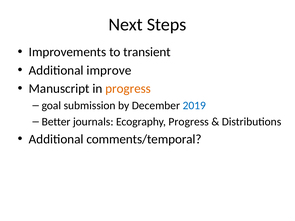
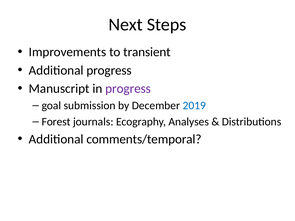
Additional improve: improve -> progress (109, 70)
progress colour: orange -> purple (128, 89)
Better: Better -> Forest (56, 122)
Ecography Progress: Progress -> Analyses (189, 122)
